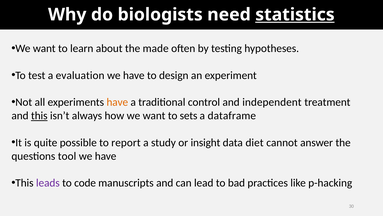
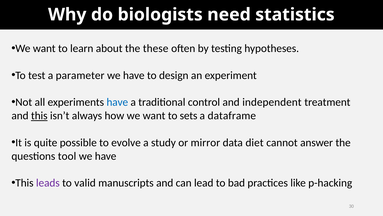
statistics underline: present -> none (295, 15)
made: made -> these (156, 48)
evaluation: evaluation -> parameter (80, 75)
have colour: orange -> blue (117, 102)
report: report -> evolve (126, 142)
insight: insight -> mirror (205, 142)
code: code -> valid (85, 182)
